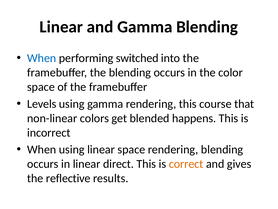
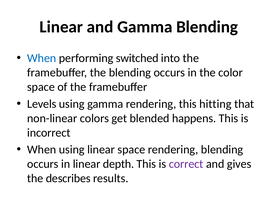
course: course -> hitting (215, 104)
direct: direct -> depth (119, 164)
correct colour: orange -> purple (186, 164)
reflective: reflective -> describes (68, 178)
